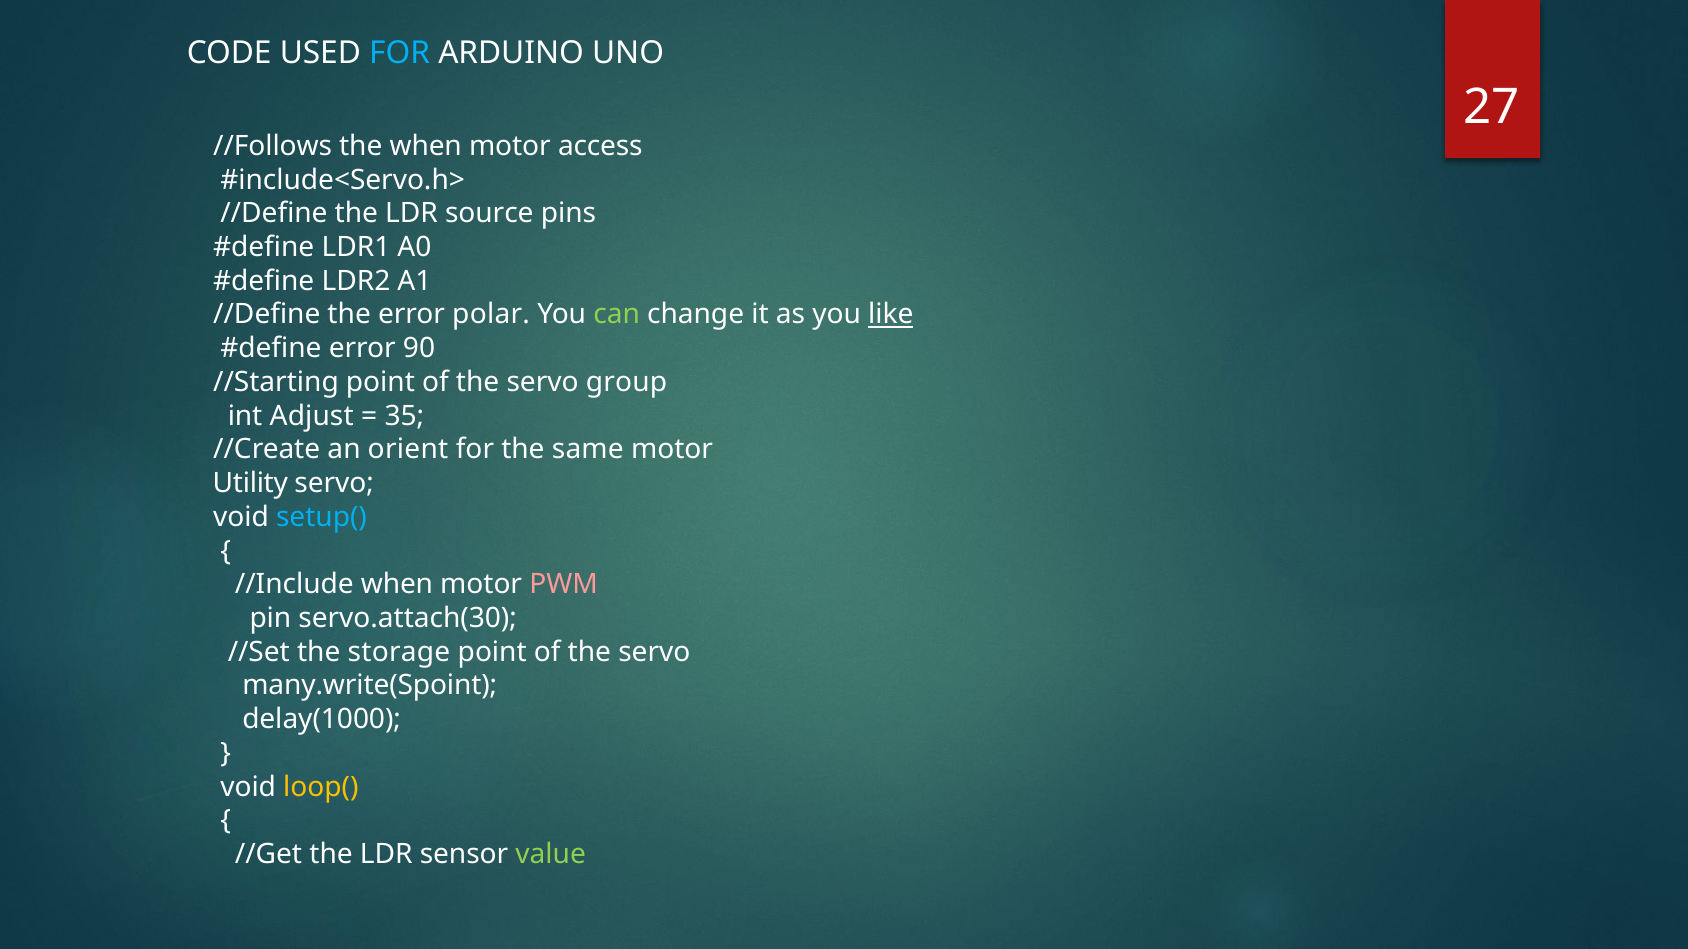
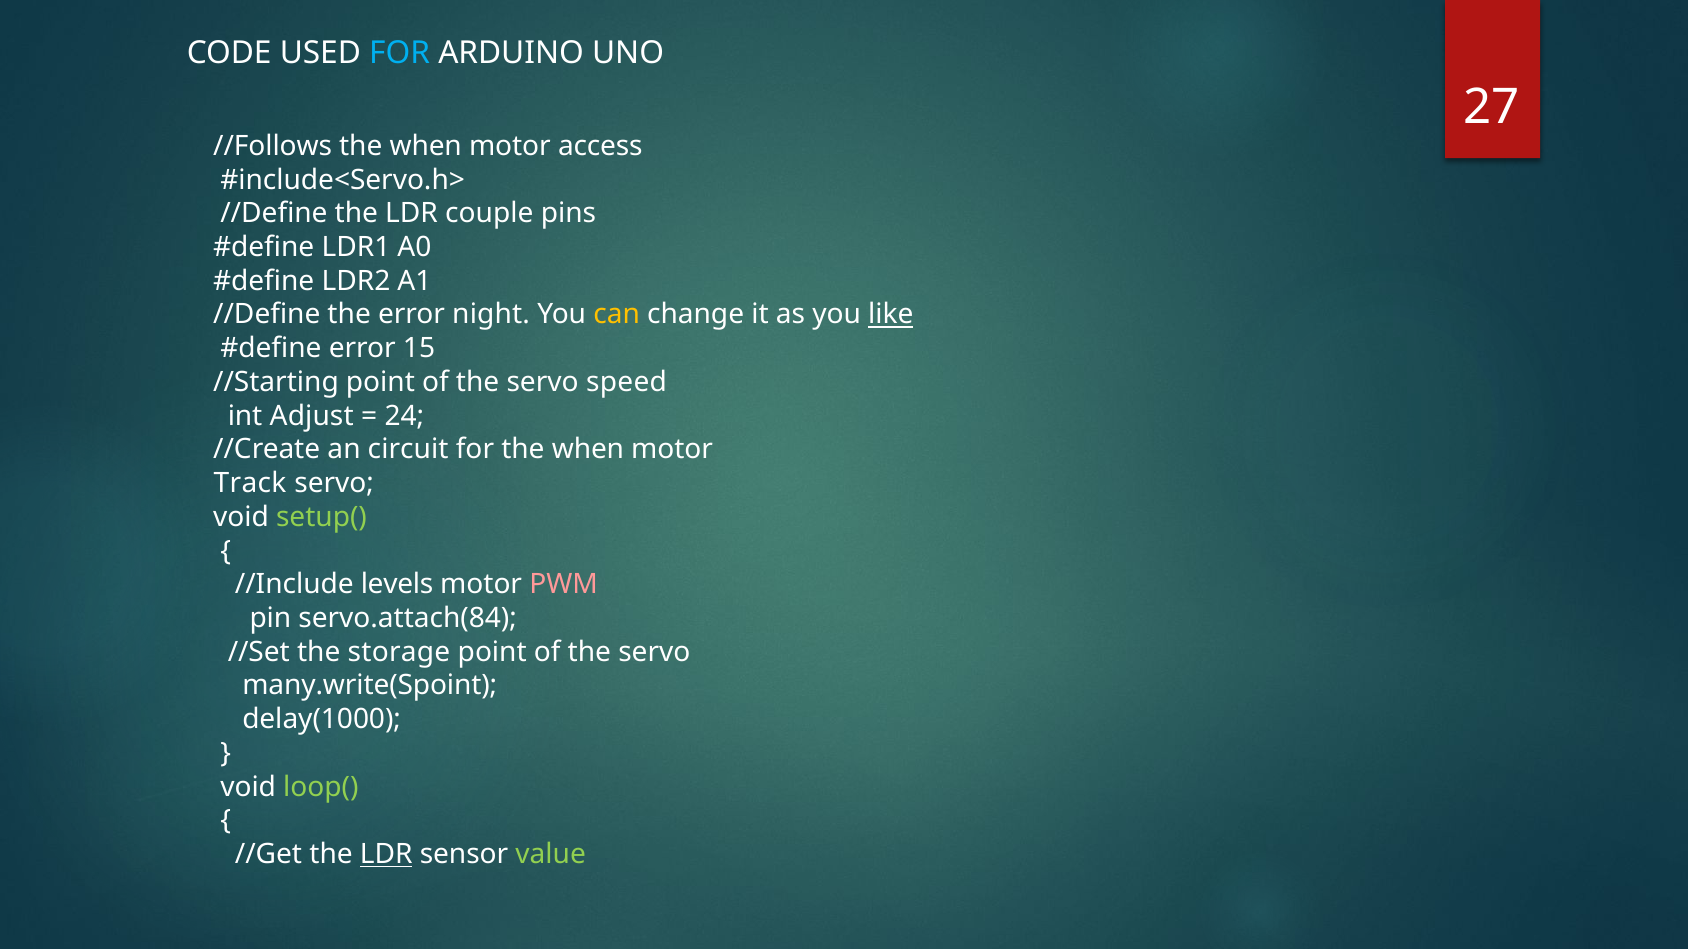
source: source -> couple (489, 214)
polar: polar -> night (491, 315)
can colour: light green -> yellow (617, 315)
90: 90 -> 15 (419, 349)
group: group -> speed (627, 382)
35: 35 -> 24 (404, 416)
orient: orient -> circuit (408, 450)
for the same: same -> when (588, 450)
Utility: Utility -> Track (250, 484)
setup( colour: light blue -> light green (321, 517)
//Include when: when -> levels (397, 585)
servo.attach(30: servo.attach(30 -> servo.attach(84 (408, 619)
loop( colour: yellow -> light green (321, 787)
LDR underline: none -> present (386, 855)
